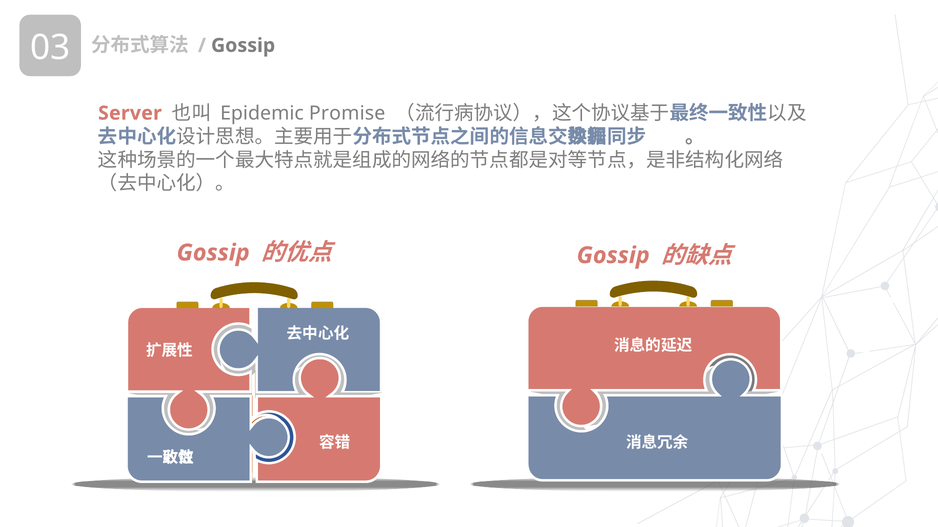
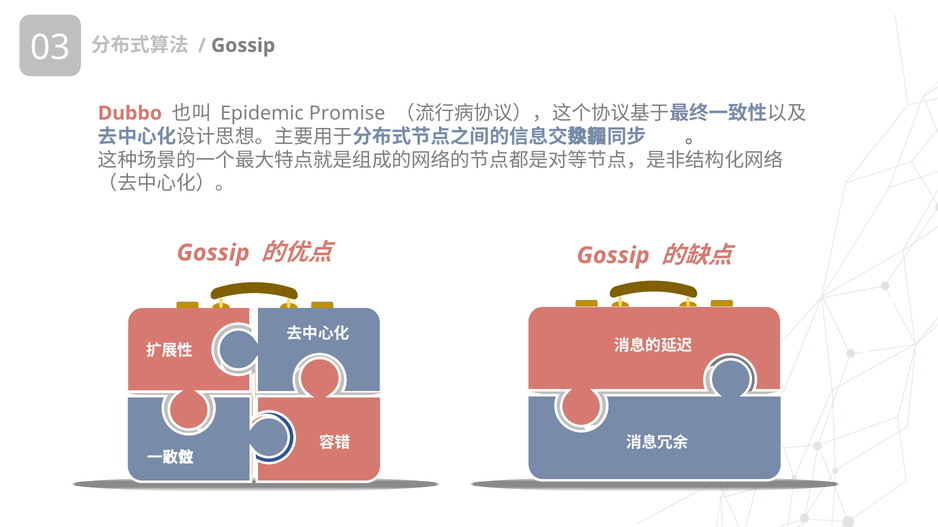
Server: Server -> Dubbo (130, 113)
